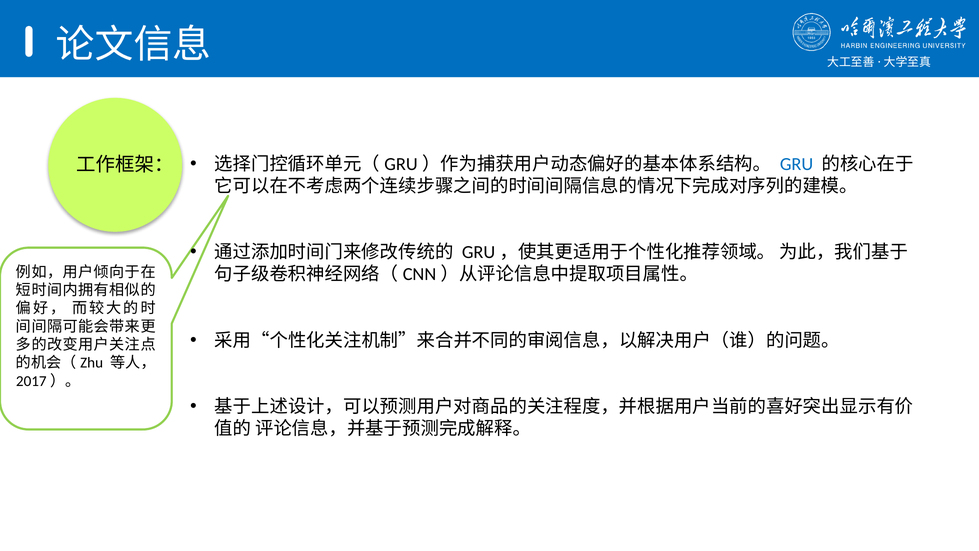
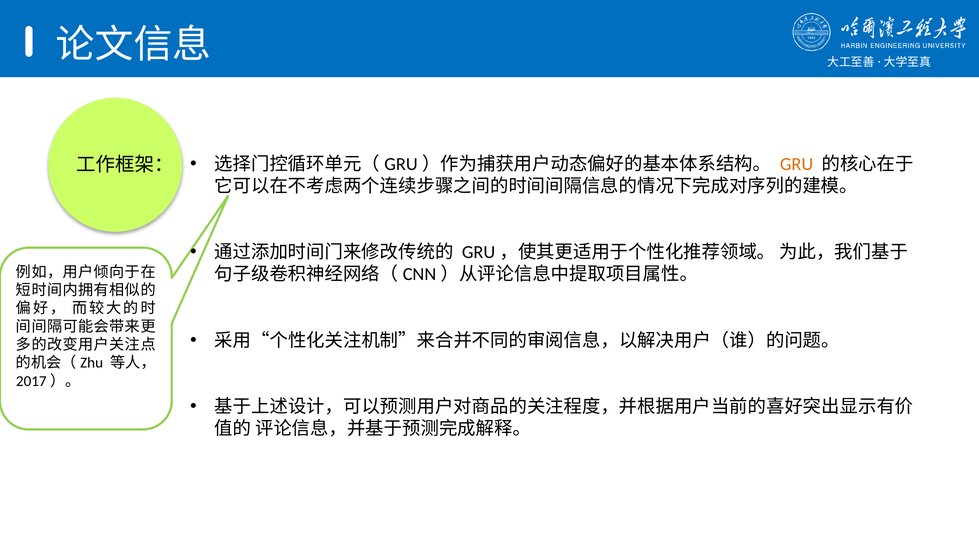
GRU colour: blue -> orange (797, 164)
